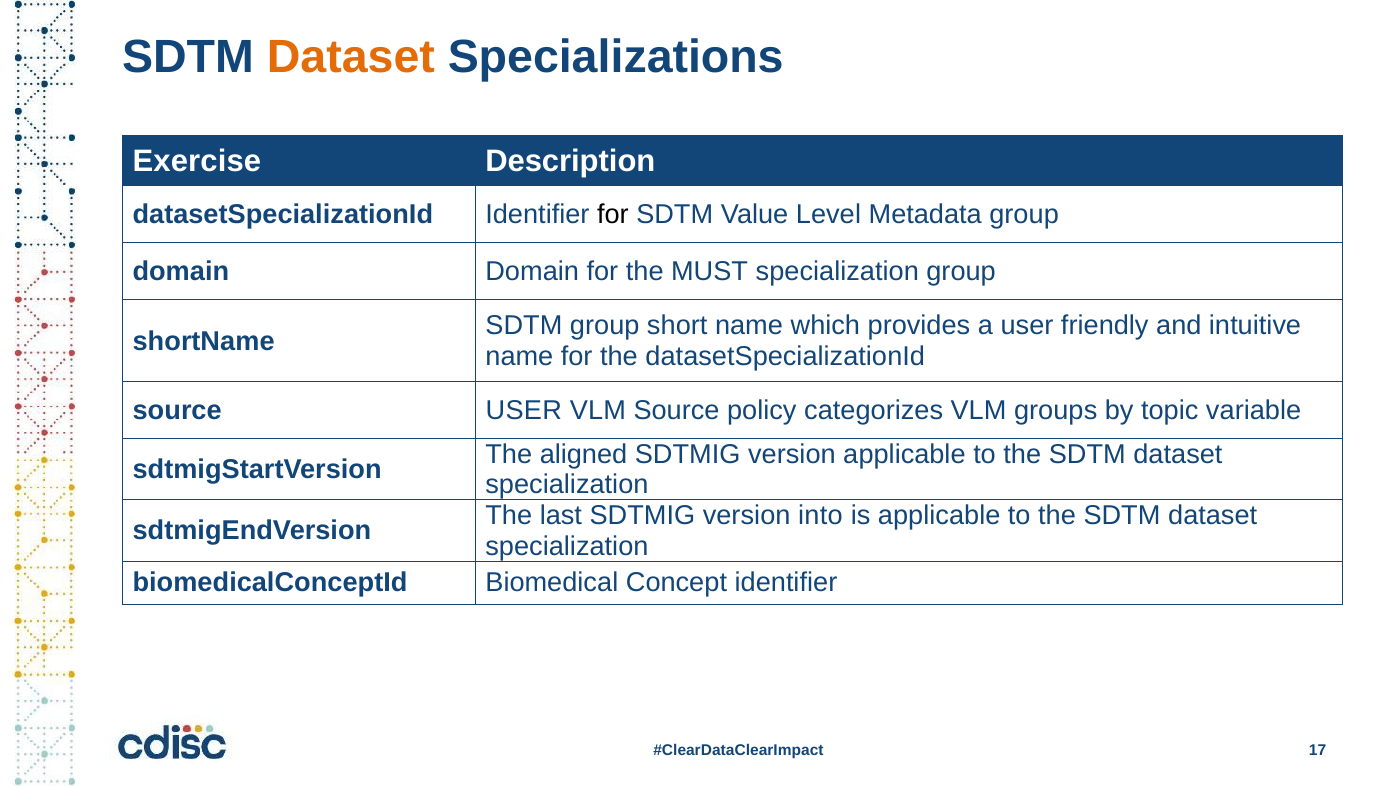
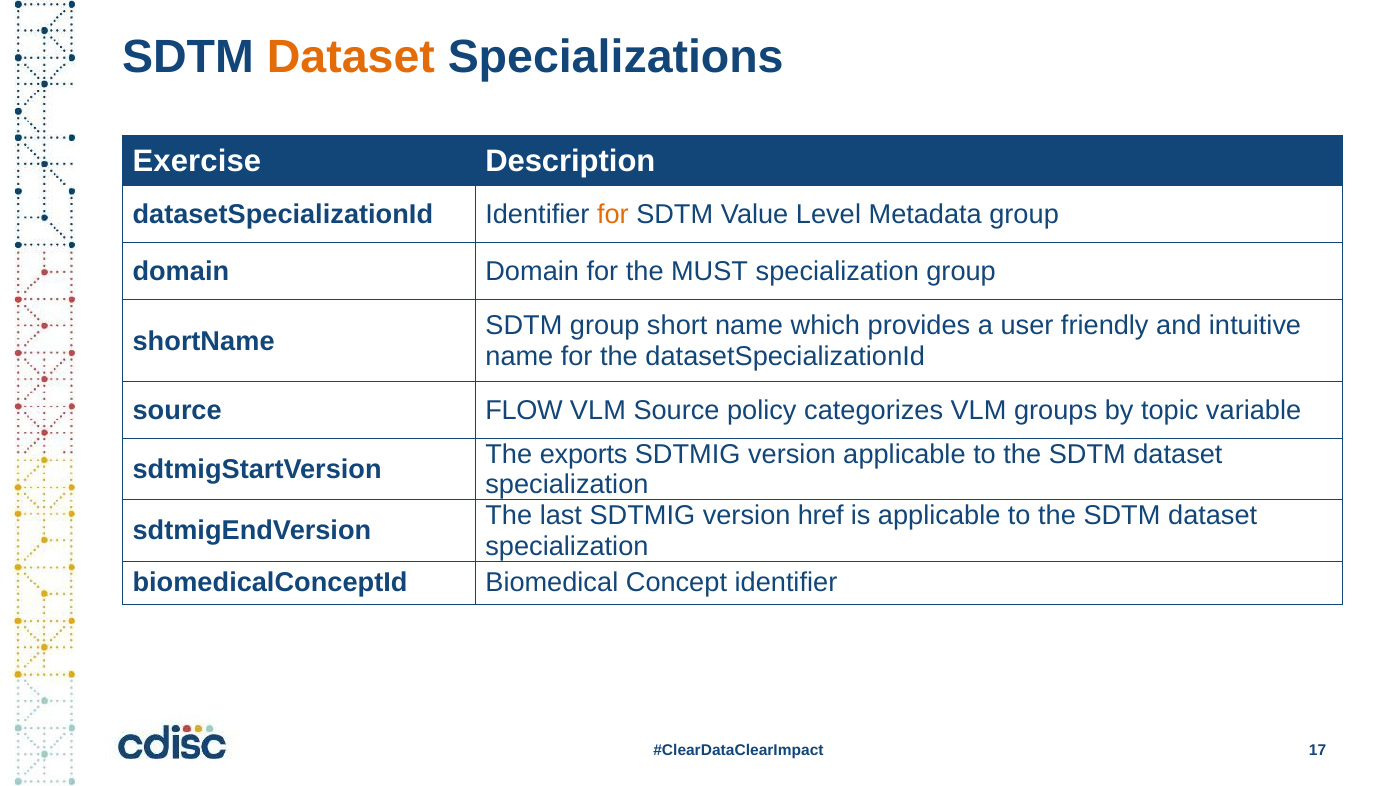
for colour: black -> orange (613, 214)
source USER: USER -> FLOW (524, 410)
aligned: aligned -> exports (584, 454)
into: into -> href (821, 515)
